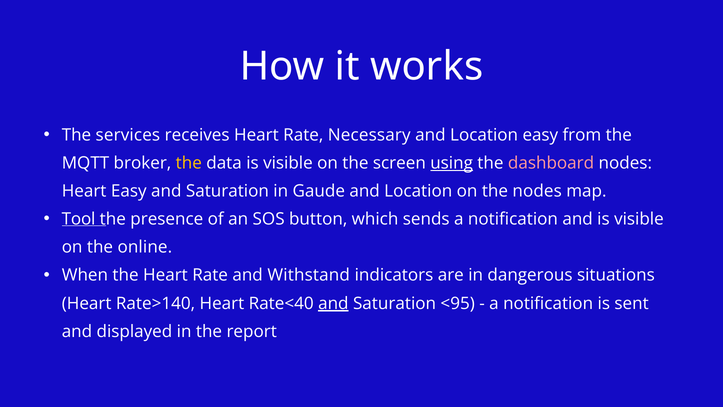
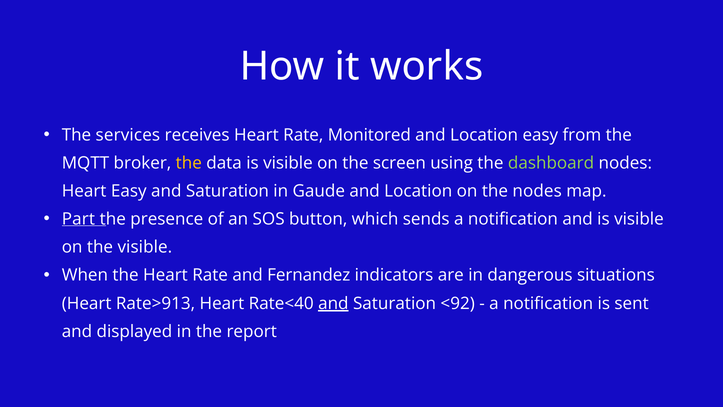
Necessary: Necessary -> Monitored (369, 135)
using underline: present -> none (452, 163)
dashboard colour: pink -> light green (551, 163)
Tool: Tool -> Part (78, 219)
the online: online -> visible (145, 247)
Withstand: Withstand -> Fernandez (309, 275)
Rate>140: Rate>140 -> Rate>913 (155, 303)
<95: <95 -> <92 (458, 303)
